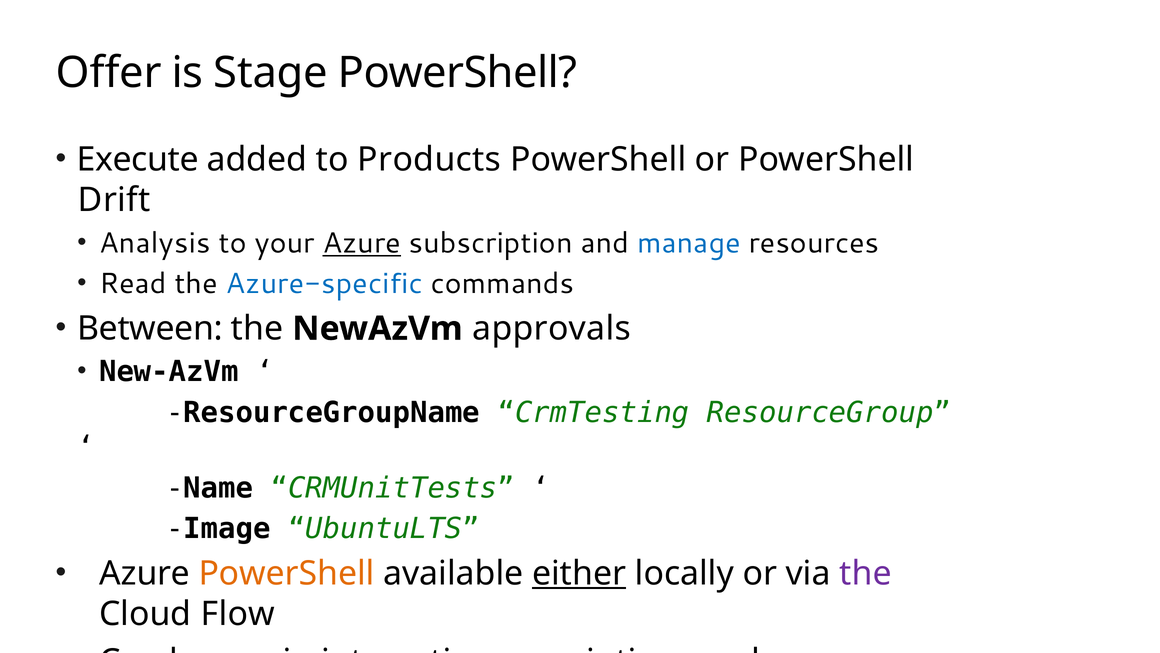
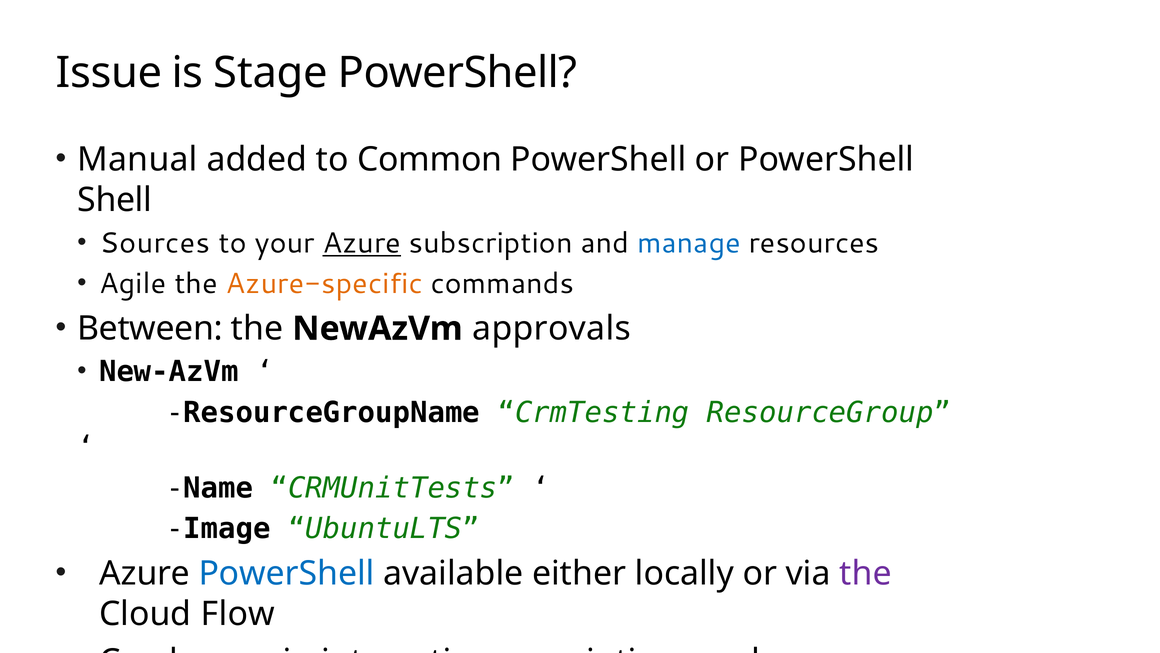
Offer: Offer -> Issue (109, 73)
Execute: Execute -> Manual (137, 159)
Products: Products -> Common (430, 159)
Drift: Drift -> Shell (115, 200)
Analysis: Analysis -> Sources (155, 243)
Read: Read -> Agile (133, 284)
Azure-specific colour: blue -> orange (324, 284)
PowerShell colour: orange -> blue (287, 573)
either underline: present -> none (579, 573)
